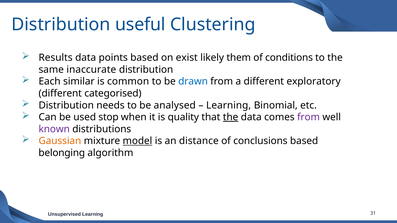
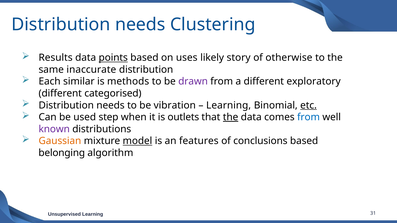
useful: useful -> needs (140, 24)
points underline: none -> present (113, 58)
exist: exist -> uses (187, 58)
them: them -> story (239, 58)
conditions: conditions -> otherwise (289, 58)
common: common -> methods (128, 82)
drawn colour: blue -> purple (193, 82)
analysed: analysed -> vibration (175, 105)
etc underline: none -> present (309, 105)
stop: stop -> step (108, 117)
quality: quality -> outlets (183, 117)
from colour: purple -> blue (309, 117)
distance: distance -> features (199, 141)
